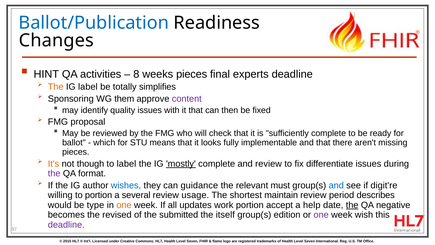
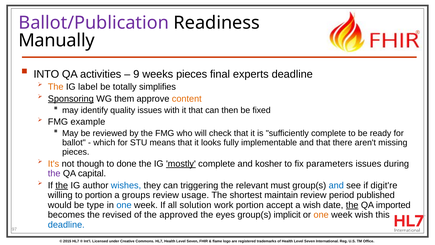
Ballot/Publication colour: blue -> purple (94, 23)
Changes: Changes -> Manually (57, 40)
HINT: HINT -> INTO (46, 74)
8: 8 -> 9 (136, 74)
Sponsoring underline: none -> present (71, 99)
content colour: purple -> orange (187, 99)
proposal: proposal -> example (88, 122)
to label: label -> done (127, 164)
and review: review -> kosher (269, 164)
differentiate: differentiate -> parameters (330, 164)
format: format -> capital (92, 173)
the underline: none -> present (62, 185)
guidance: guidance -> triggering (199, 185)
several: several -> groups (136, 195)
describes: describes -> published (376, 195)
one colour: orange -> blue (124, 205)
updates: updates -> solution (196, 205)
a help: help -> wish (312, 205)
negative: negative -> imported (393, 205)
submitted: submitted -> approved (179, 215)
itself: itself -> eyes (225, 215)
edition: edition -> implicit (287, 215)
one colour: purple -> orange (321, 215)
deadline colour: purple -> blue (66, 224)
